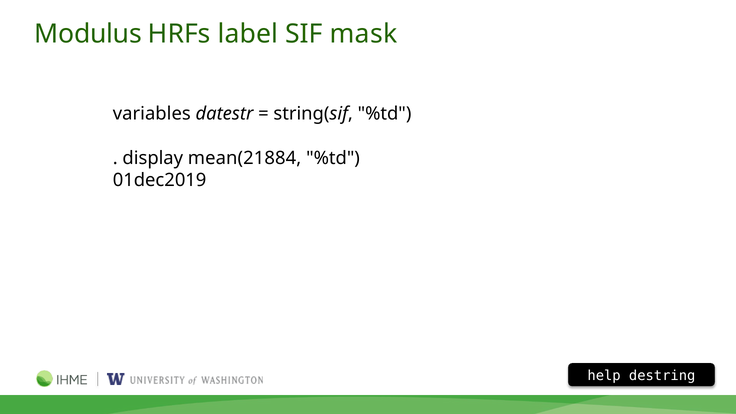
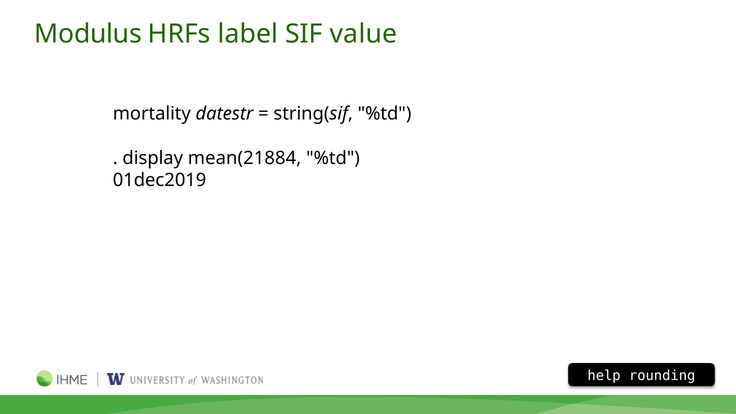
mask: mask -> value (364, 34)
variables: variables -> mortality (152, 114)
destring: destring -> rounding (662, 376)
